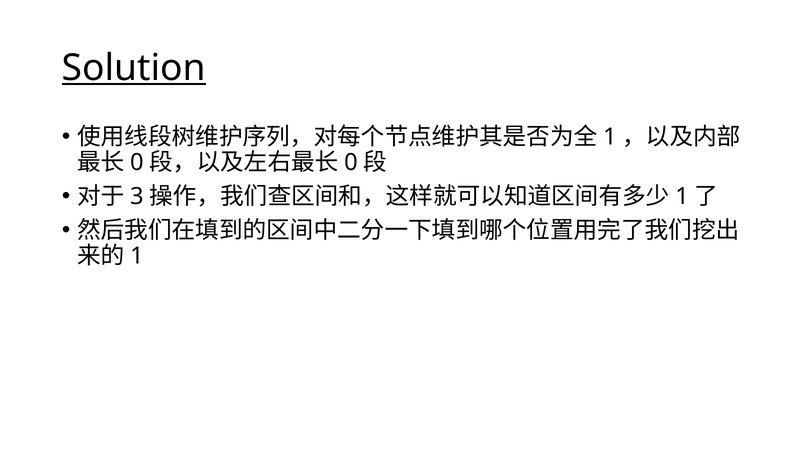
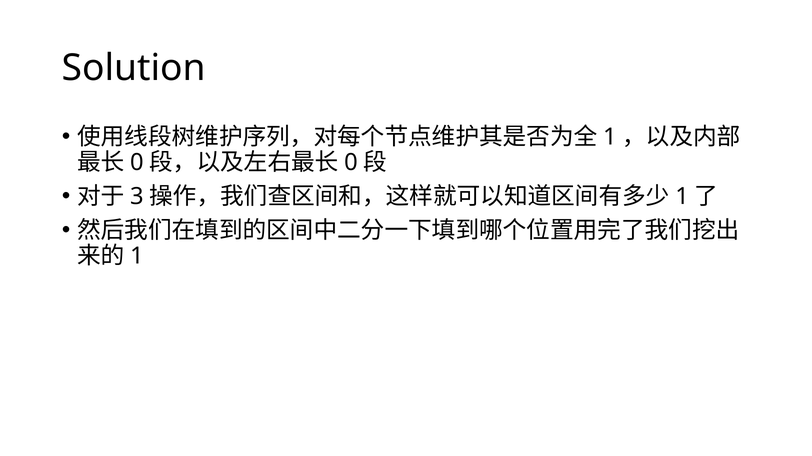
Solution underline: present -> none (134, 68)
